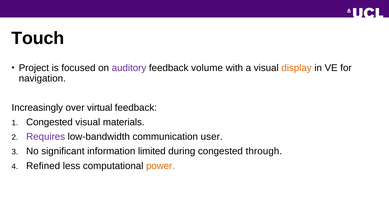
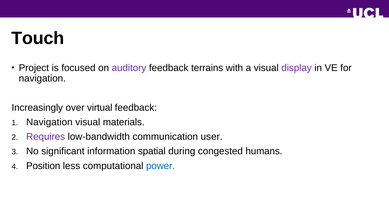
volume: volume -> terrains (207, 68)
display colour: orange -> purple (297, 68)
Congested: Congested -> Navigation (49, 122)
limited: limited -> spatial (152, 151)
through: through -> humans (264, 151)
Refined: Refined -> Position (43, 166)
power colour: orange -> blue (160, 166)
